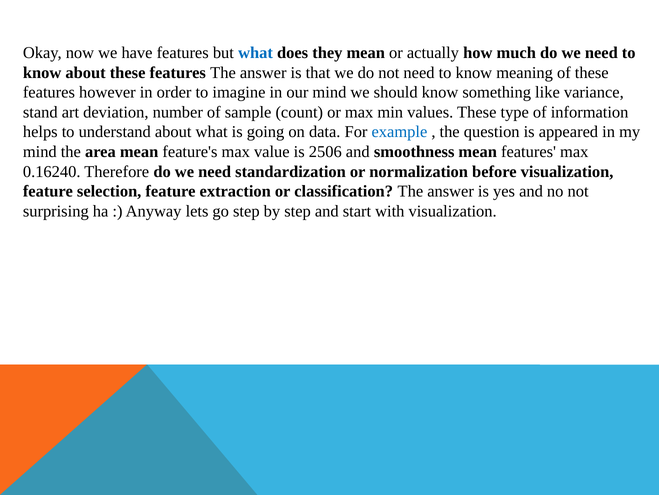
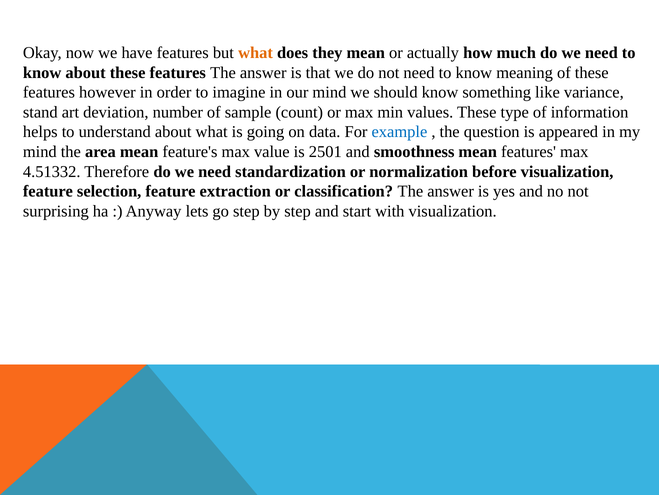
what colour: blue -> orange (256, 53)
2506: 2506 -> 2501 (325, 152)
0.16240: 0.16240 -> 4.51332 (52, 171)
